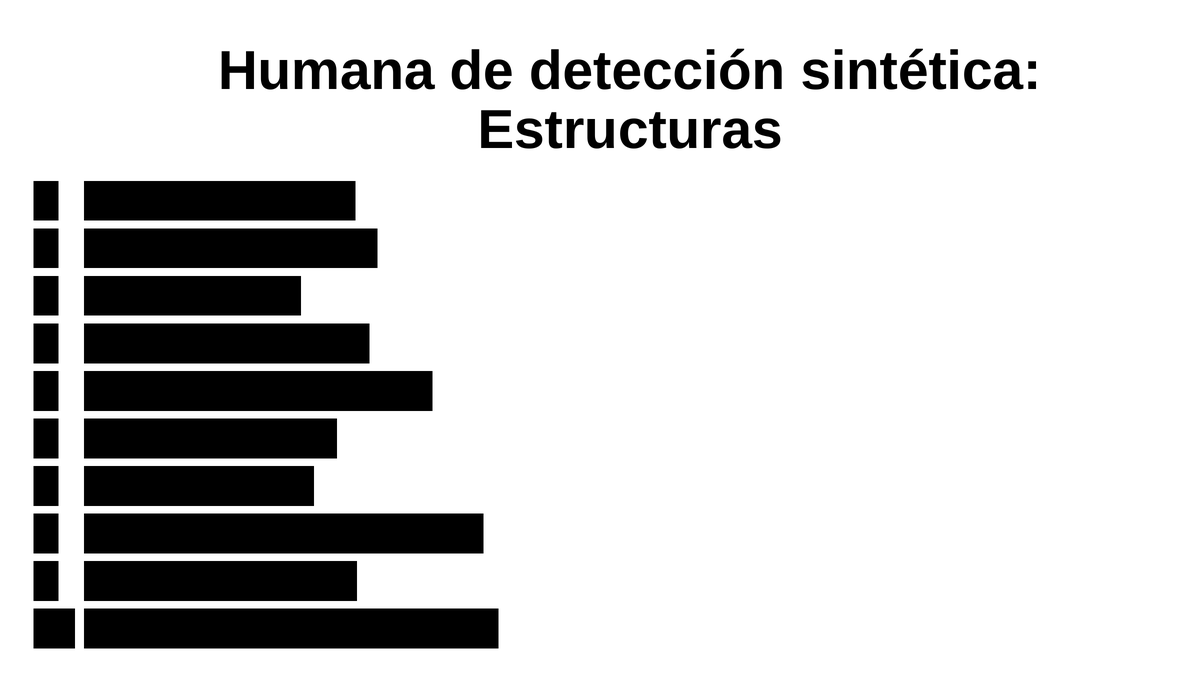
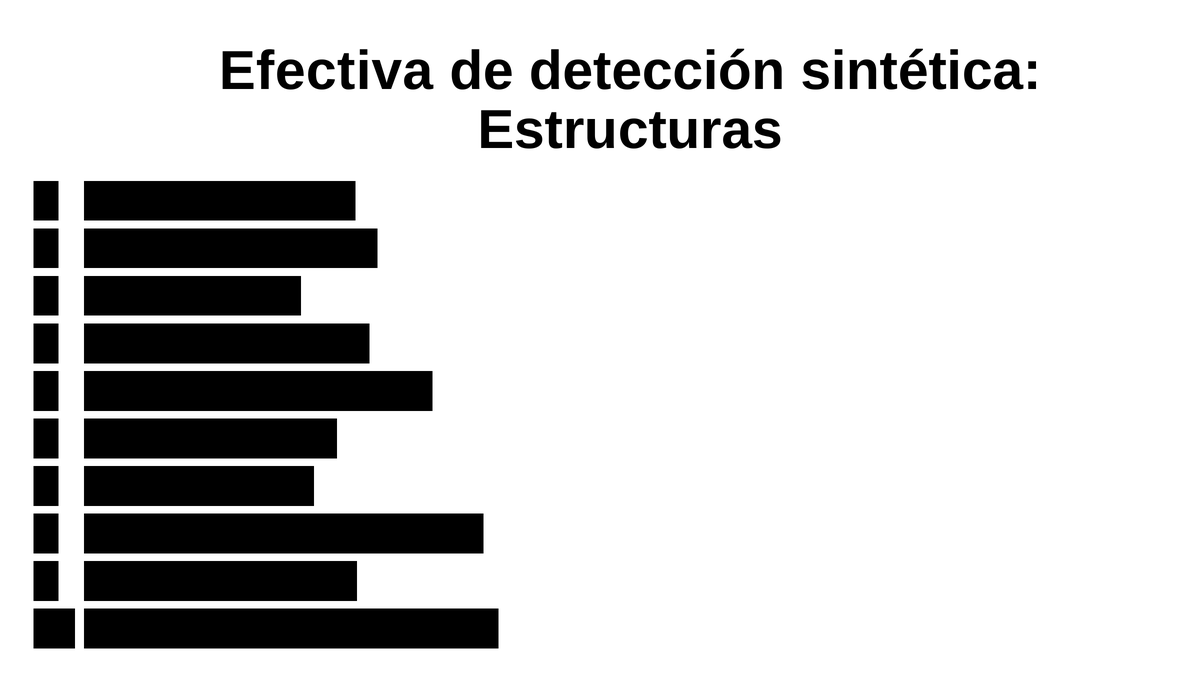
Humana: Humana -> Efectiva (326, 71)
